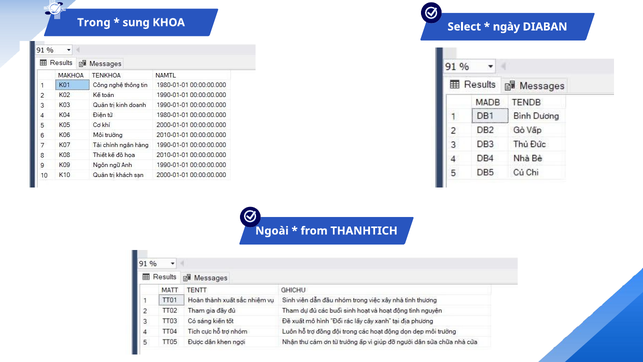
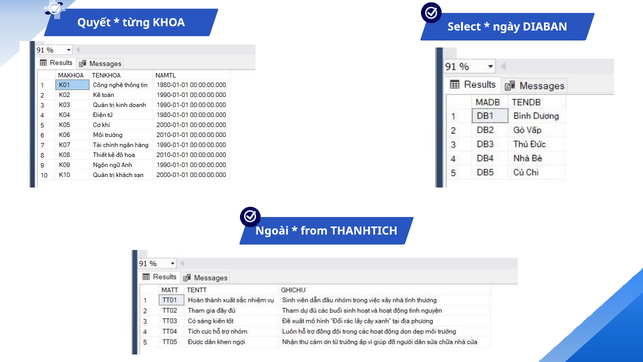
Trong: Trong -> Quyết (94, 23)
sung: sung -> từng (136, 23)
